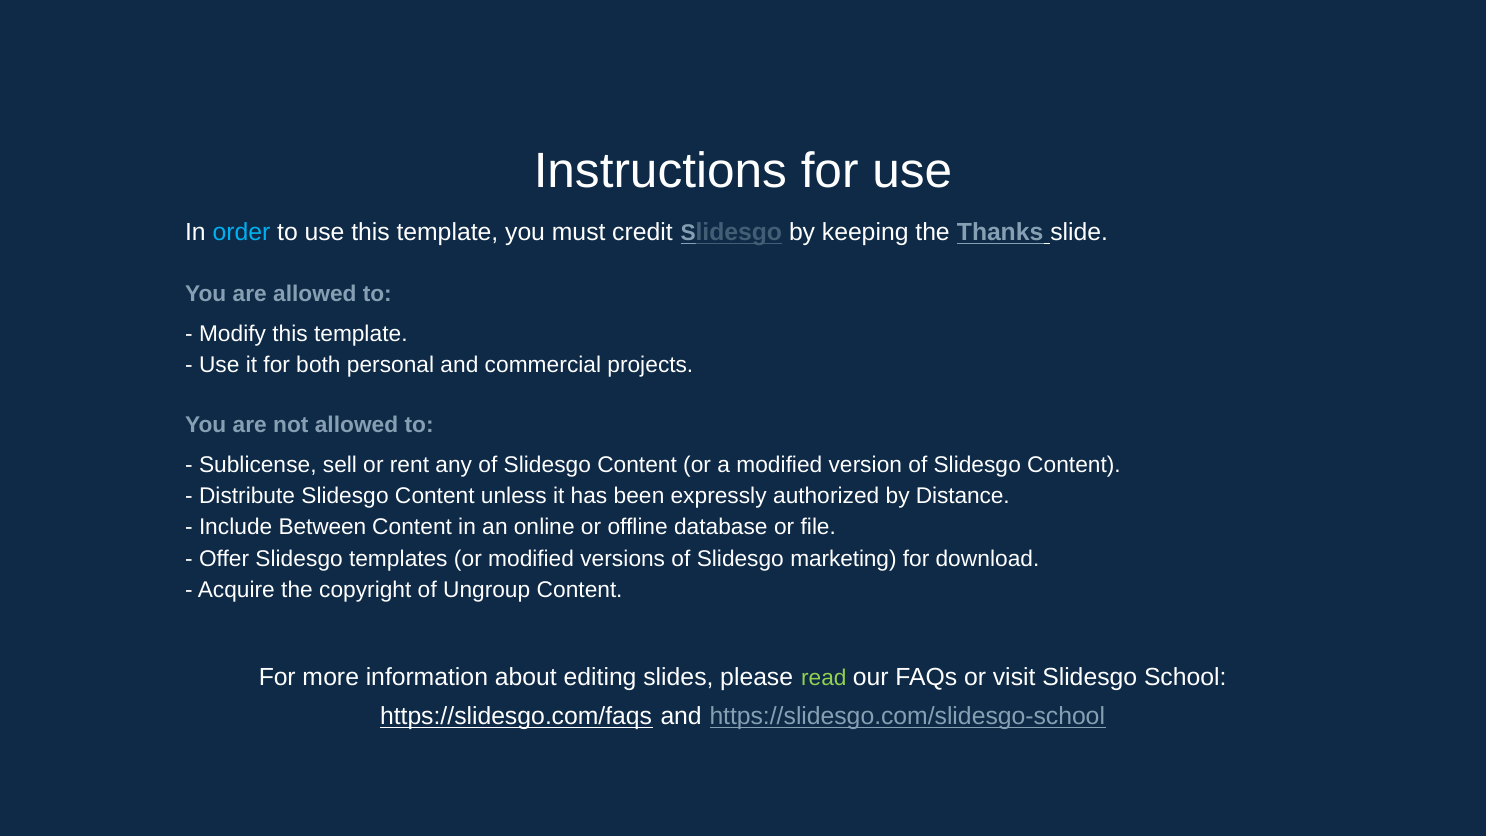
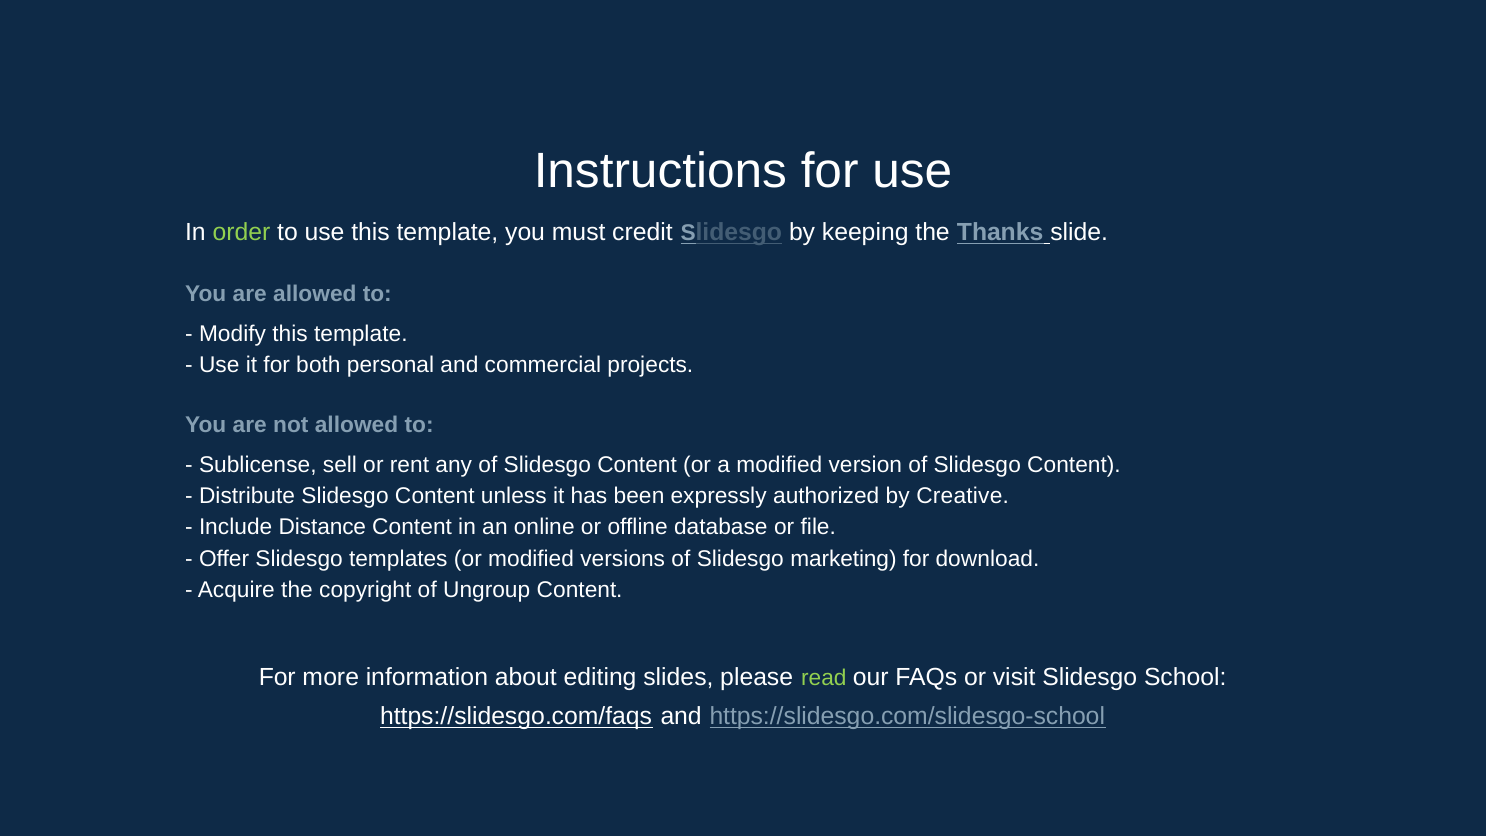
order colour: light blue -> light green (241, 233)
Distance: Distance -> Creative (963, 496)
Between: Between -> Distance (322, 527)
